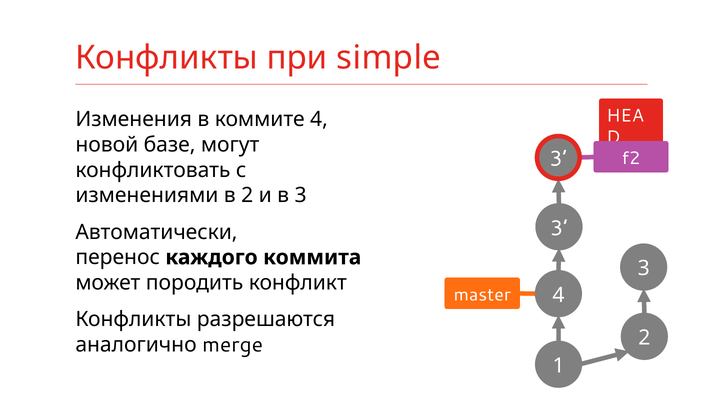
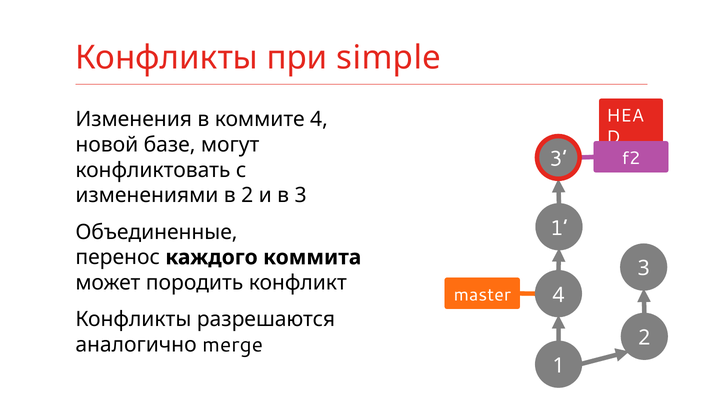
3: 3 -> 1 (559, 228)
Автоматически: Автоматически -> Объединенные (156, 232)
